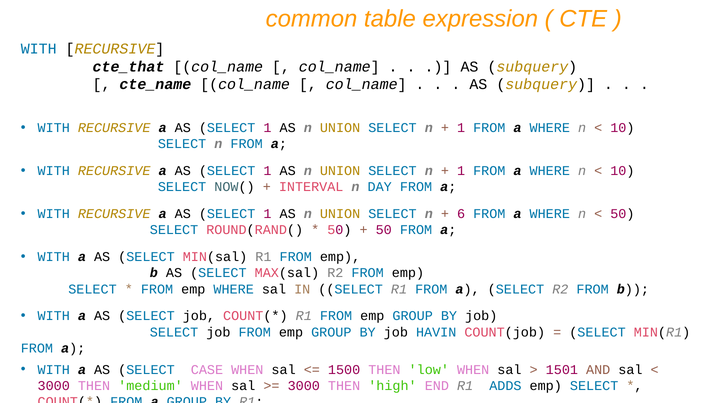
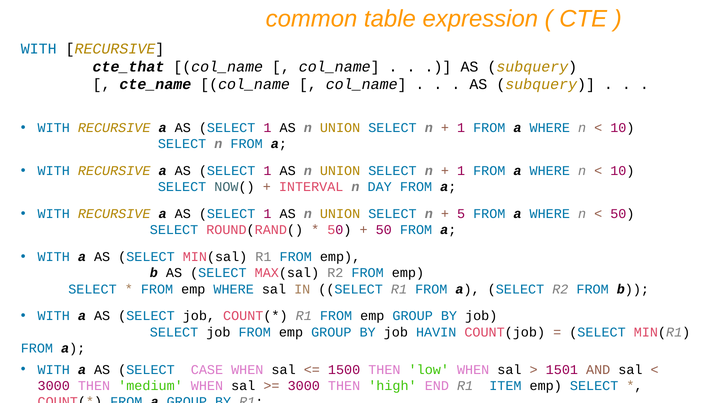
6: 6 -> 5 (461, 214)
ADDS: ADDS -> ITEM (505, 386)
